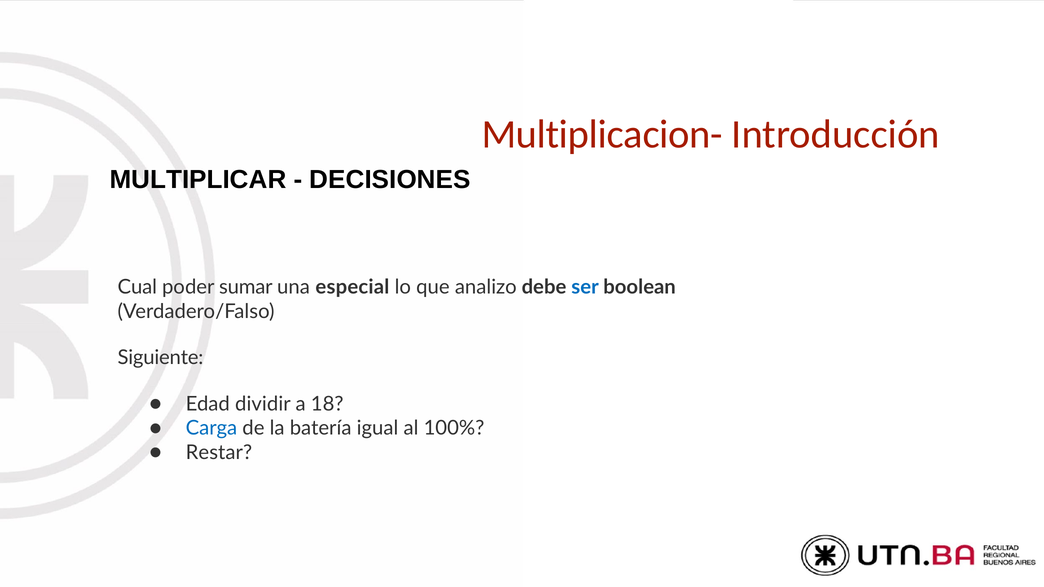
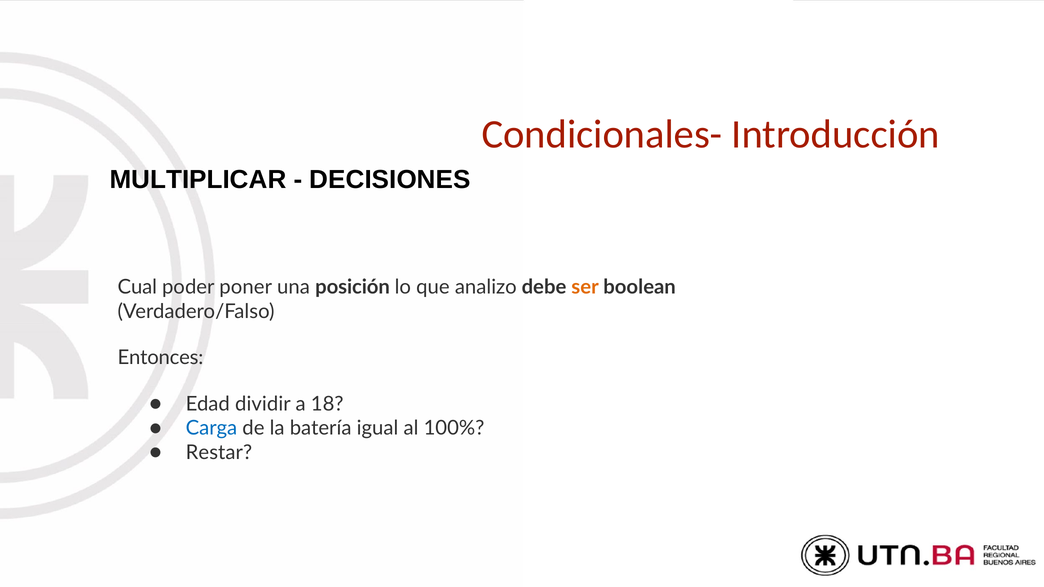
Multiplicacion-: Multiplicacion- -> Condicionales- (602, 134)
sumar: sumar -> poner (246, 287)
especial: especial -> posición (353, 287)
ser colour: blue -> orange (585, 287)
Siguiente: Siguiente -> Entonces (160, 358)
